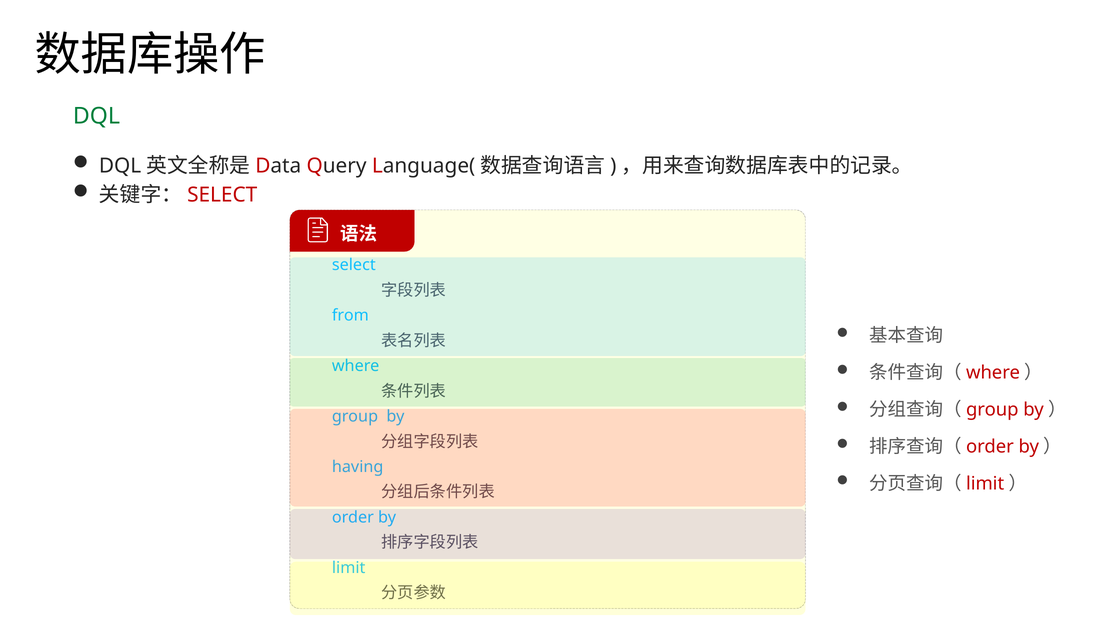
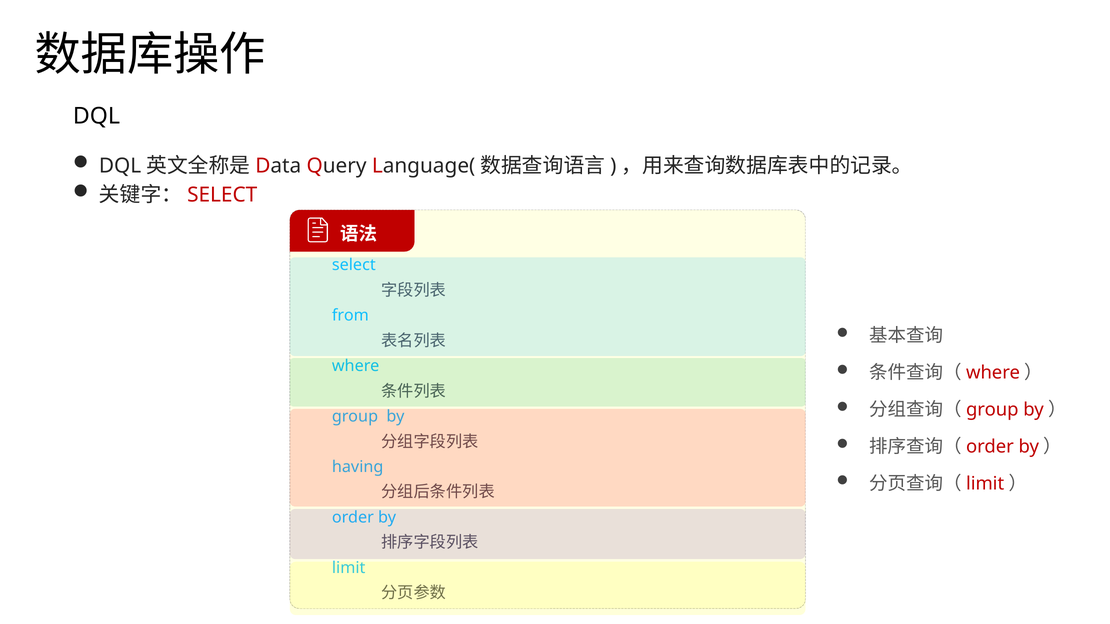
DQL colour: green -> black (96, 116)
